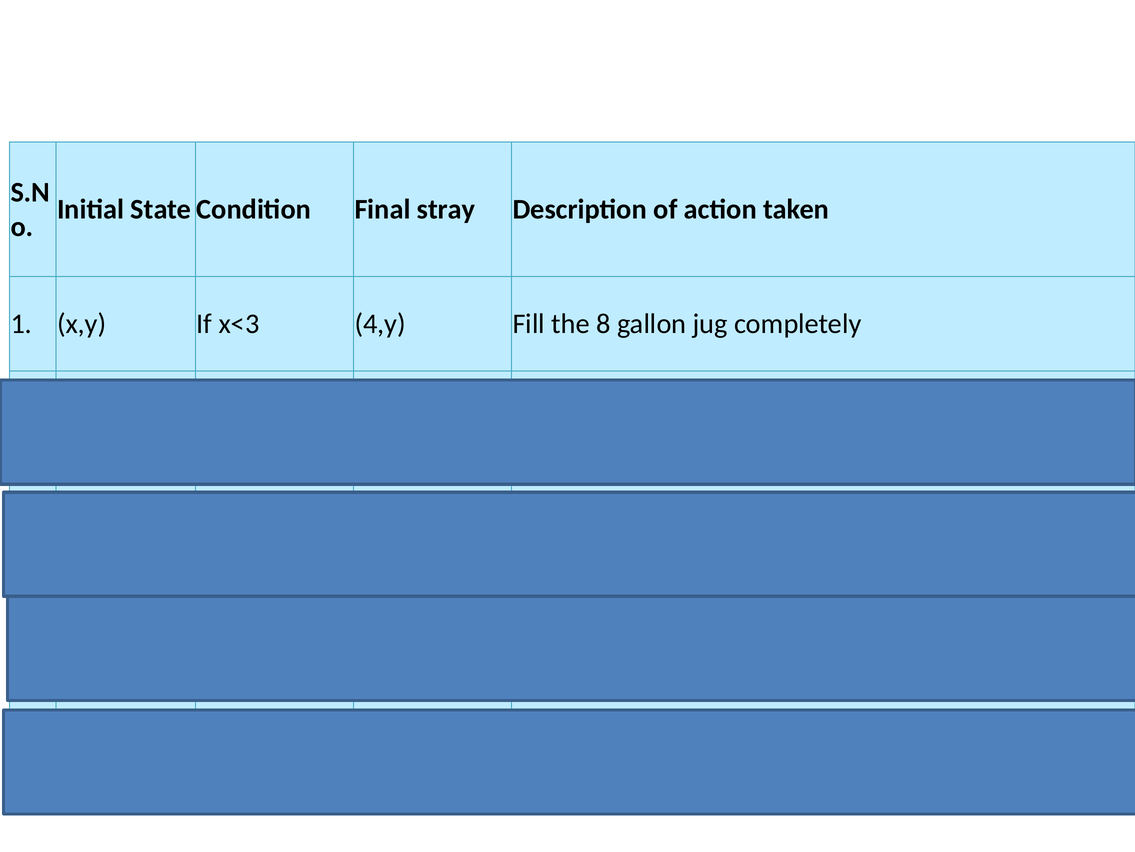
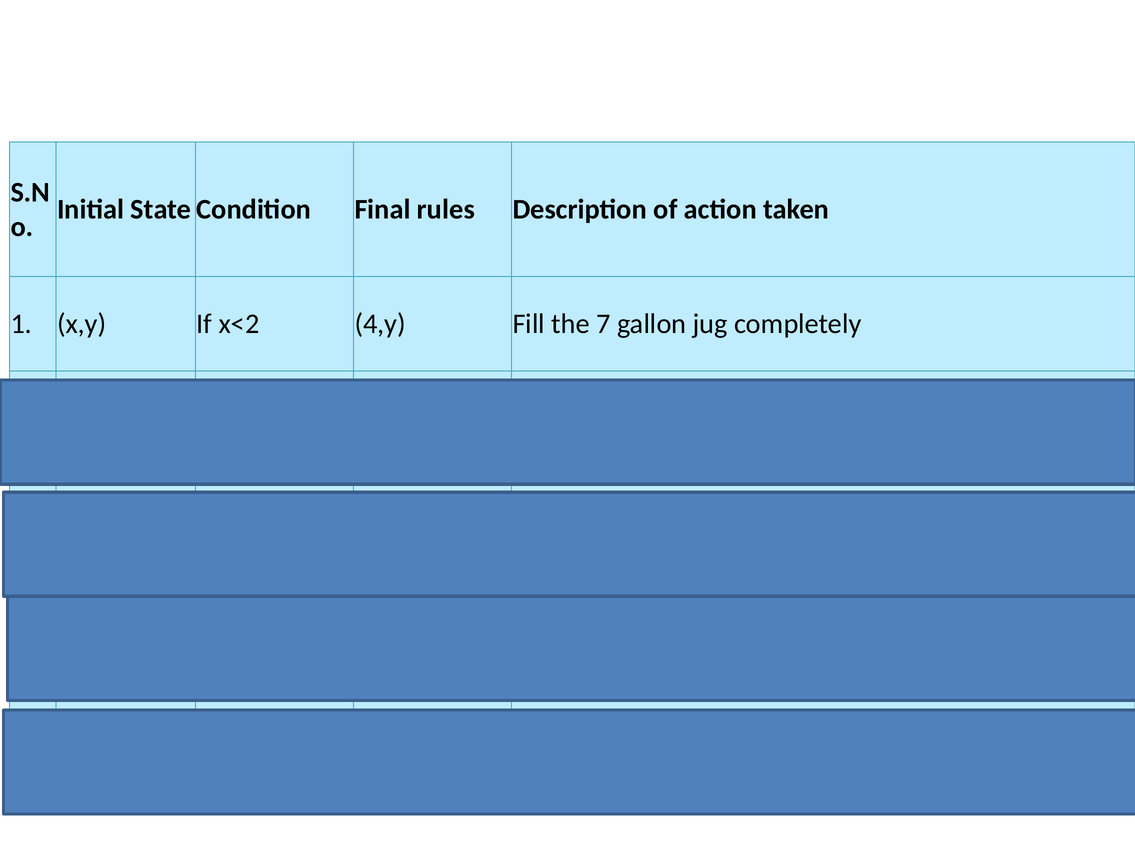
stray: stray -> rules (446, 209)
x<3: x<3 -> x<2 (239, 324)
8: 8 -> 7 (603, 324)
